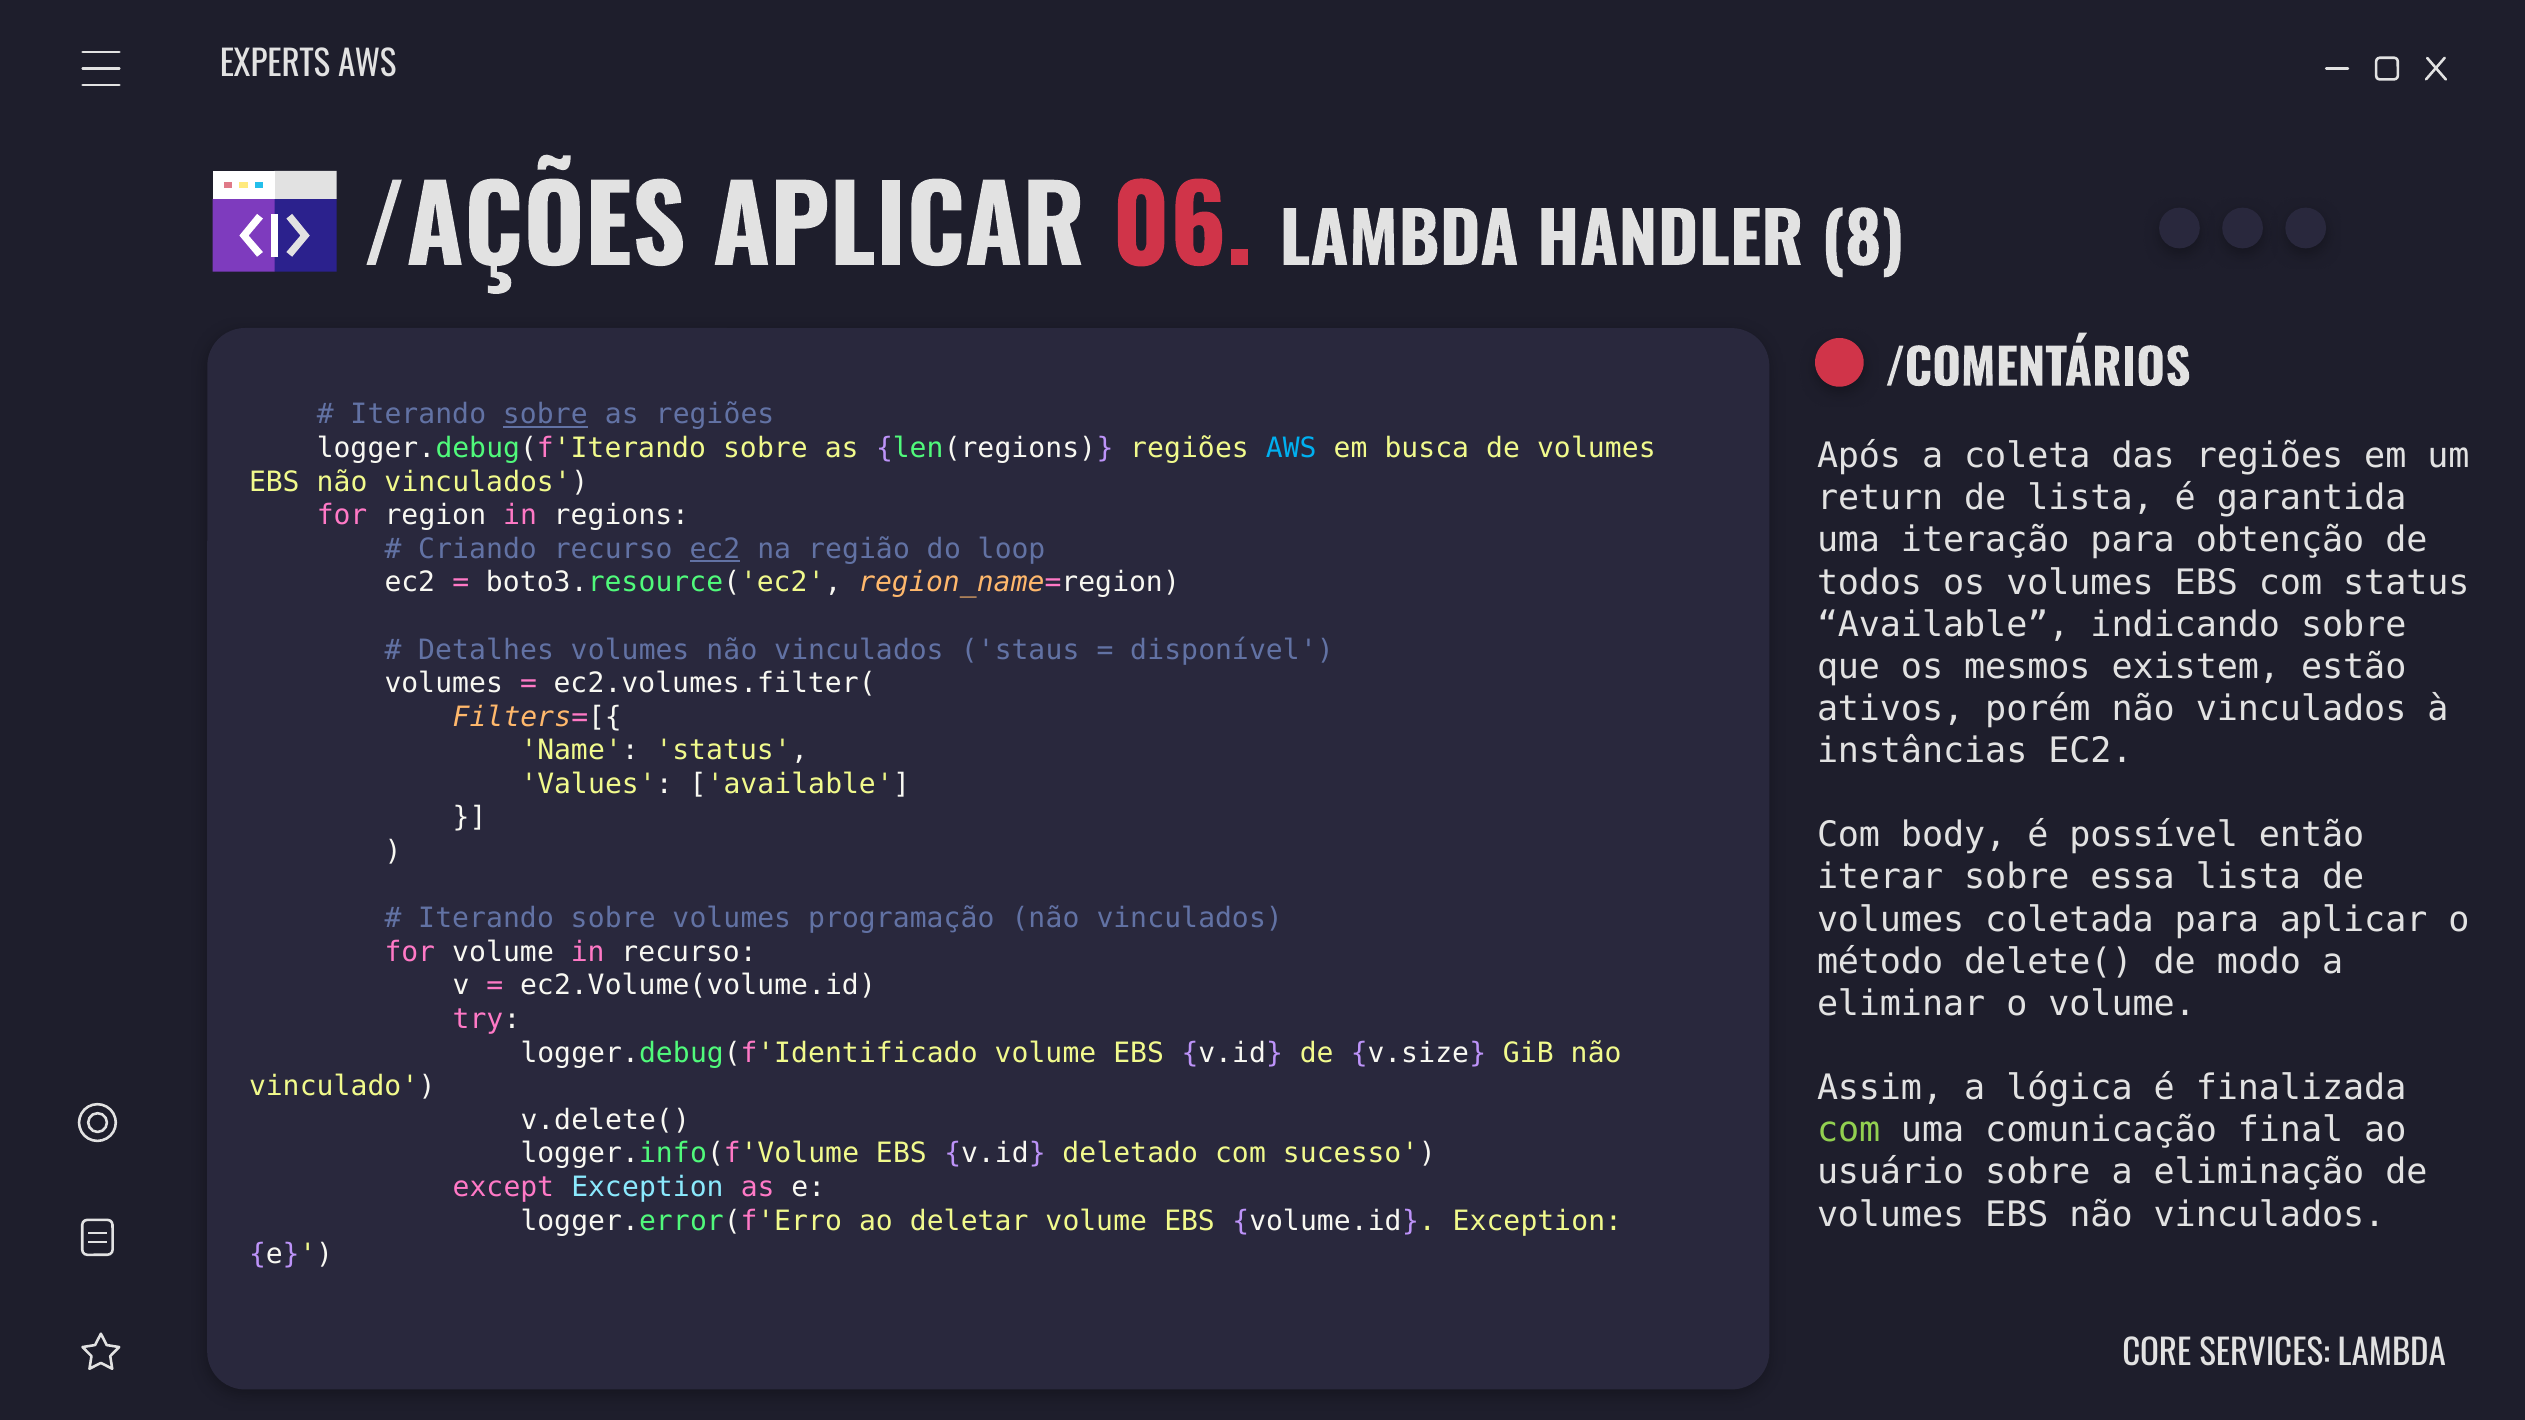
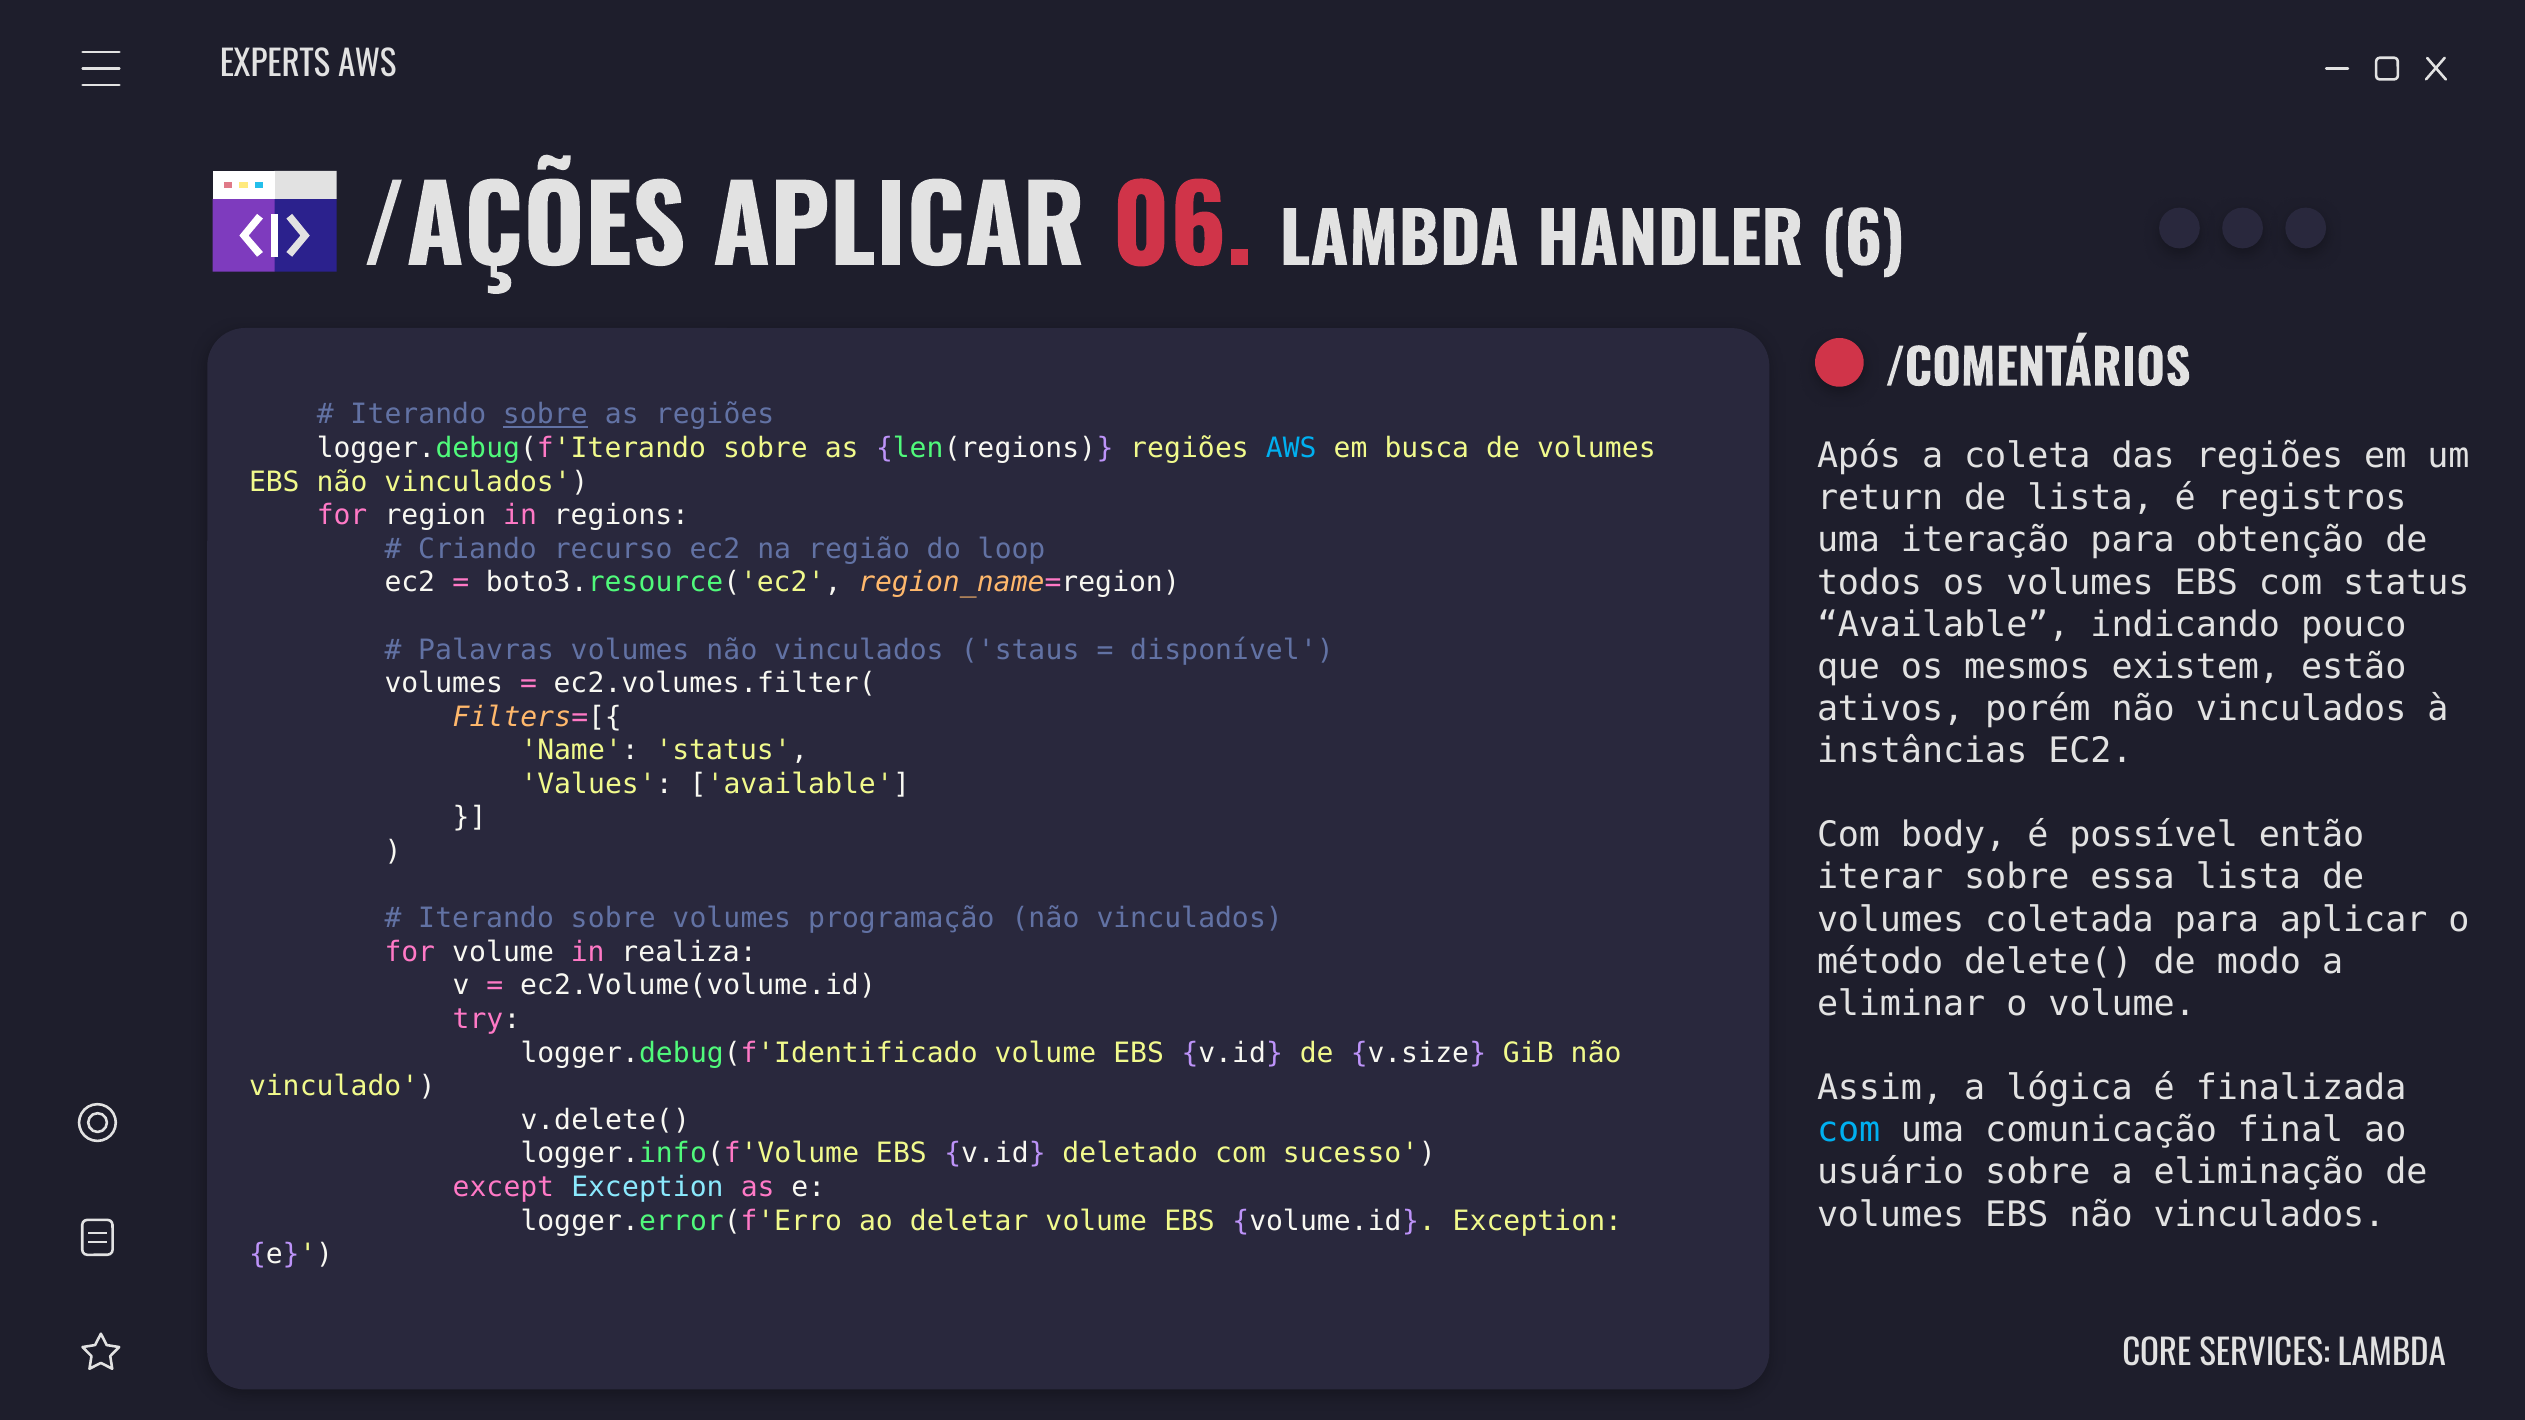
8: 8 -> 6 (1863, 242)
garantida: garantida -> registros (2312, 498)
ec2 underline: present -> none (715, 549)
indicando sobre: sobre -> pouco (2354, 625)
Detalhes: Detalhes -> Palavras (486, 650)
in recurso: recurso -> realiza (689, 952)
com colour: light green -> light blue (1849, 1131)
